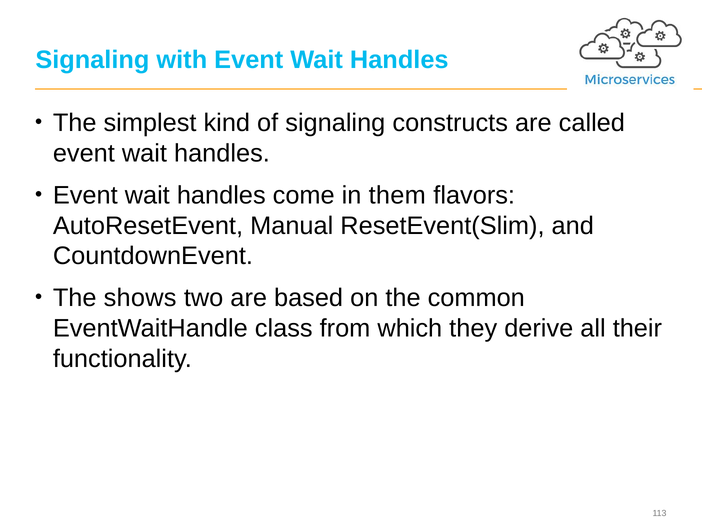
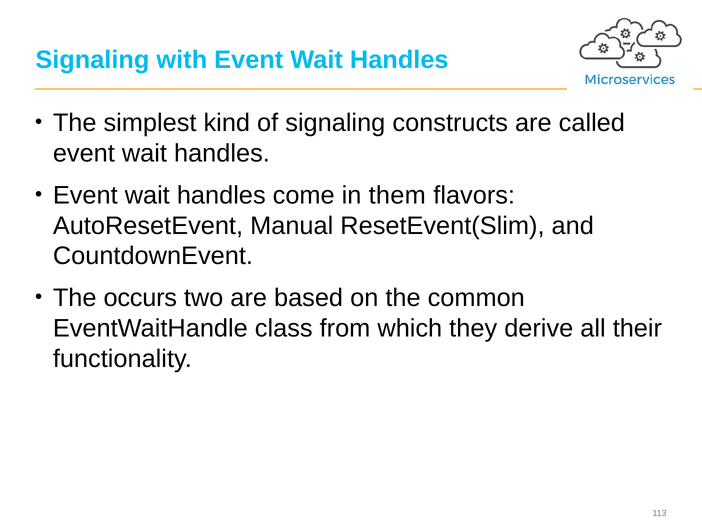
shows: shows -> occurs (140, 298)
